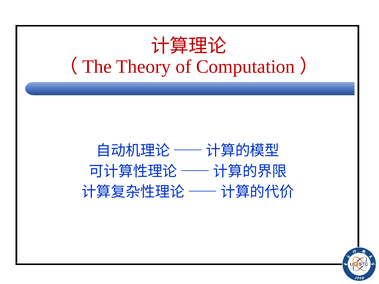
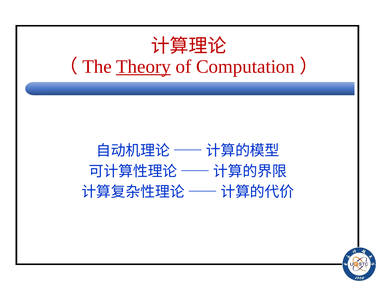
Theory underline: none -> present (143, 67)
